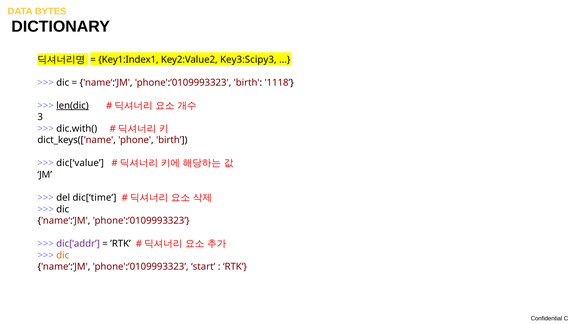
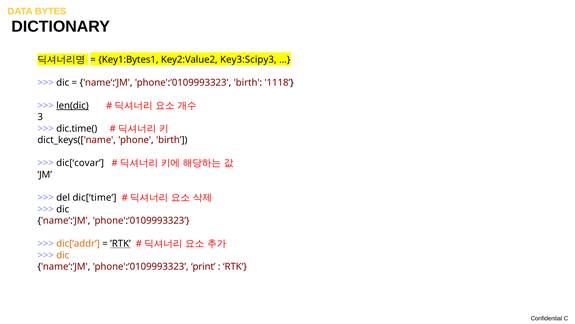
Key1:Index1: Key1:Index1 -> Key1:Bytes1 (128, 59)
dic.with(: dic.with( -> dic.time( (77, 128)
dic[‘value: dic[‘value -> dic[‘covar (80, 163)
dic[‘addr colour: purple -> orange (78, 243)
’RTK underline: none -> present (120, 243)
start: start -> print (203, 266)
